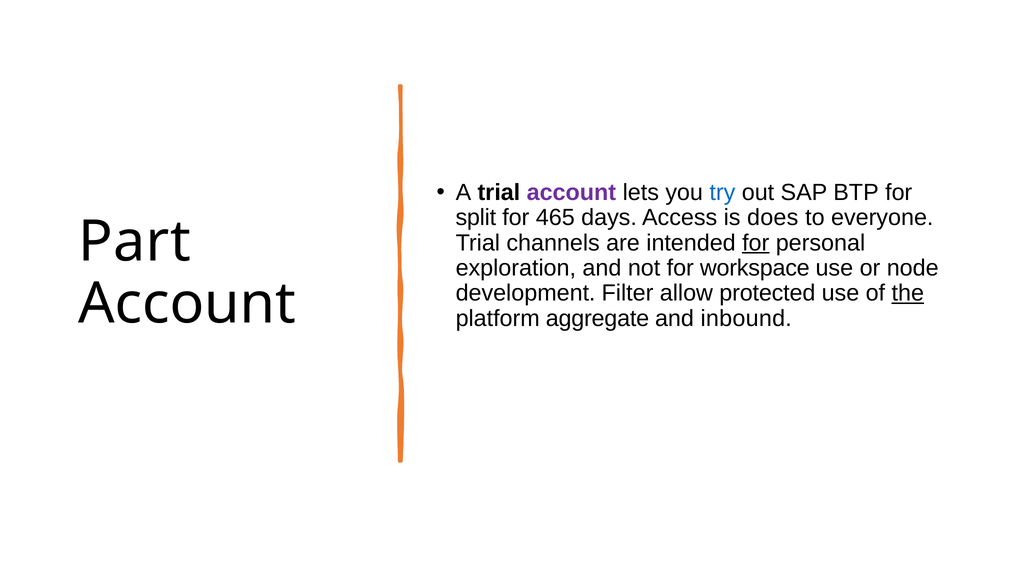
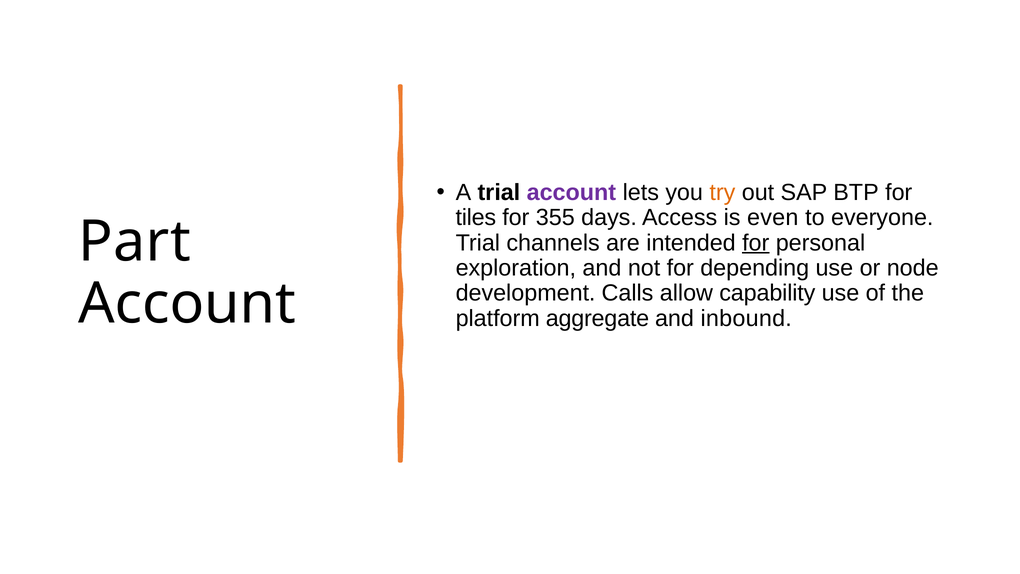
try colour: blue -> orange (722, 192)
split: split -> tiles (476, 218)
465: 465 -> 355 (555, 218)
does: does -> even (773, 218)
workspace: workspace -> depending (755, 268)
Filter: Filter -> Calls (628, 293)
protected: protected -> capability (767, 293)
the underline: present -> none (908, 293)
